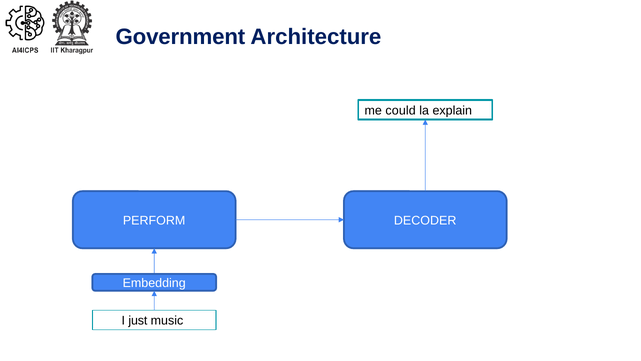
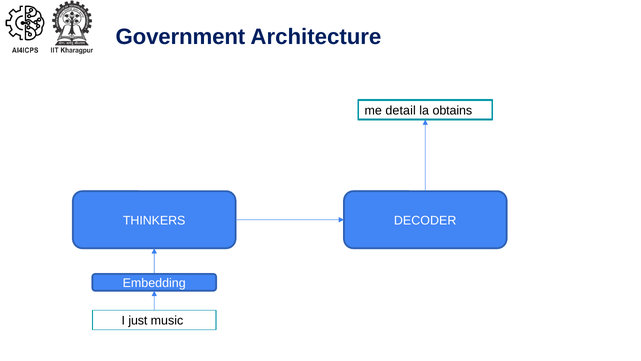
could: could -> detail (401, 111)
explain: explain -> obtains (452, 111)
PERFORM: PERFORM -> THINKERS (154, 220)
